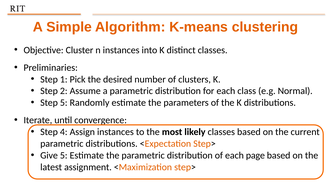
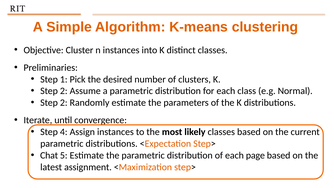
5: 5 -> 2 (64, 103)
Give: Give -> Chat (49, 155)
